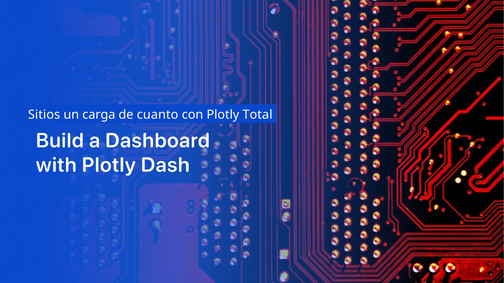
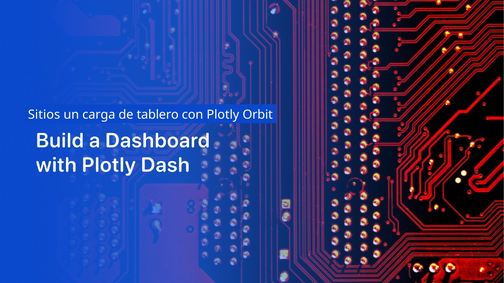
cuanto: cuanto -> tablero (158, 115)
Total: Total -> Orbit (258, 115)
